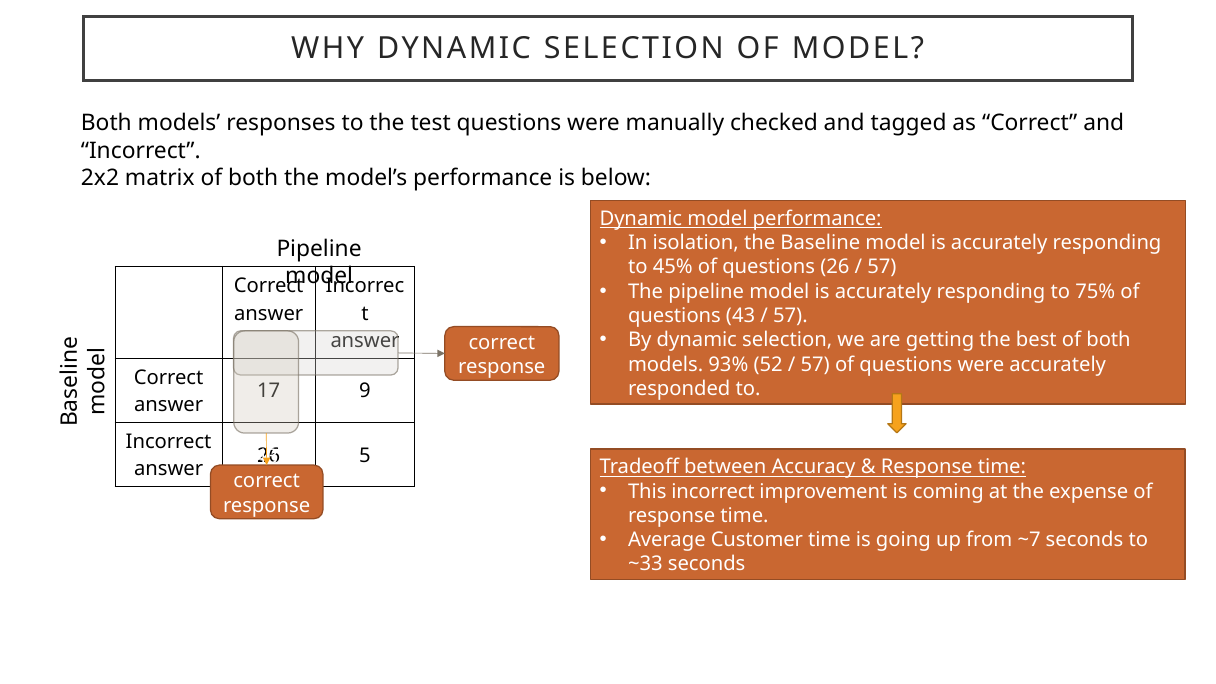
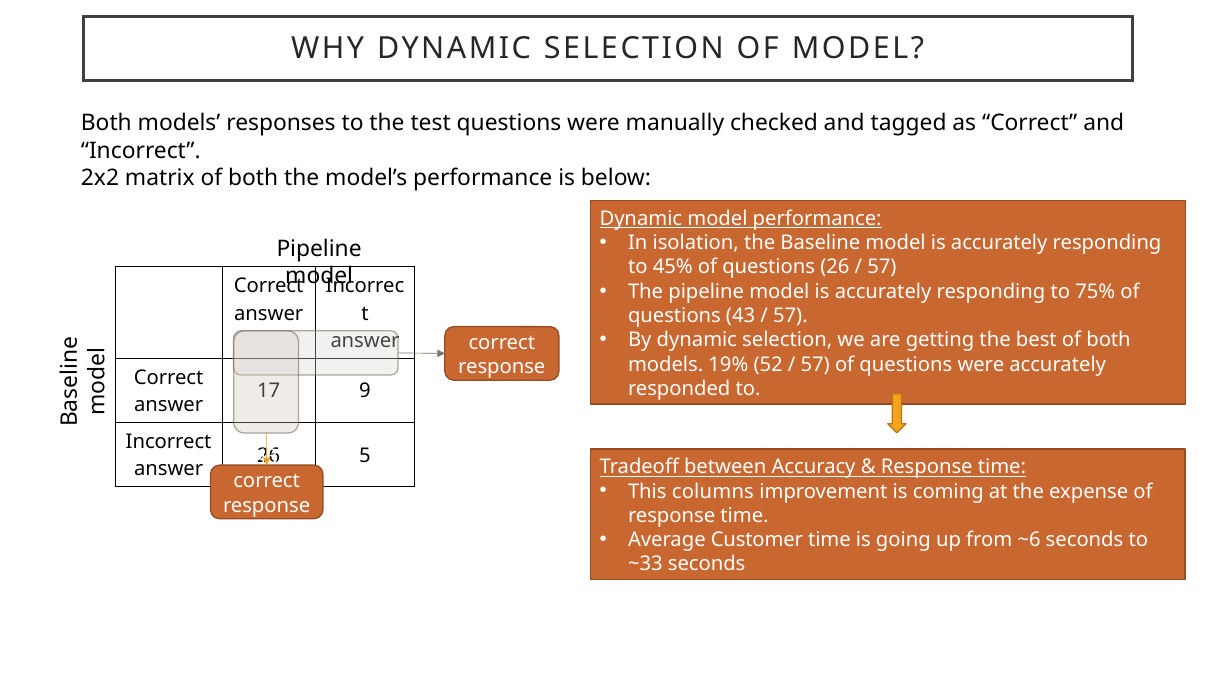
93%: 93% -> 19% (728, 365)
This incorrect: incorrect -> columns (713, 491)
~7: ~7 -> ~6 (1029, 540)
